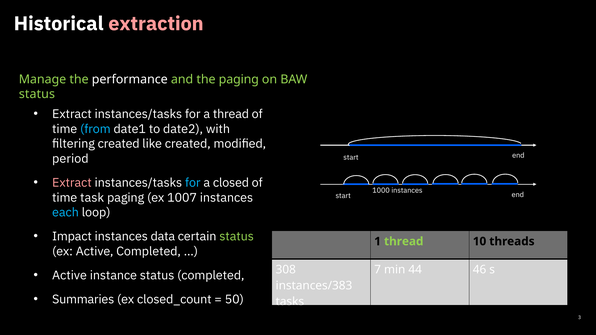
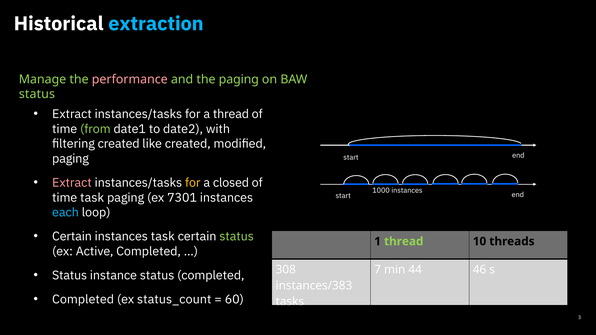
extraction colour: pink -> light blue (156, 24)
performance colour: white -> pink (130, 79)
from colour: light blue -> light green (95, 129)
period: period -> paging (70, 159)
for colour: light blue -> yellow (193, 183)
1007: 1007 -> 7301 (182, 198)
Impact: Impact -> Certain (72, 237)
instances data: data -> task (163, 237)
Active: Active -> Status (70, 276)
Summaries: Summaries -> Completed (83, 300)
closed_count: closed_count -> status_count (174, 300)
50: 50 -> 60 (234, 300)
